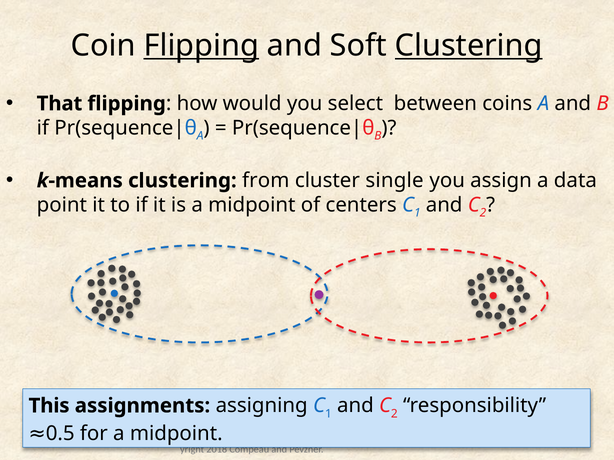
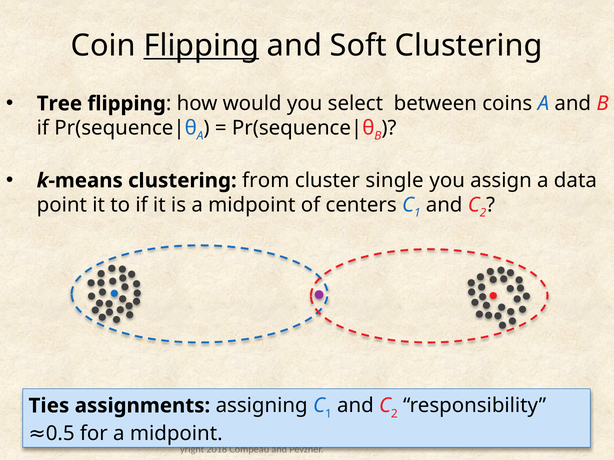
Clustering underline: present -> none (469, 46)
That: That -> Tree (59, 104)
This: This -> Ties (49, 406)
